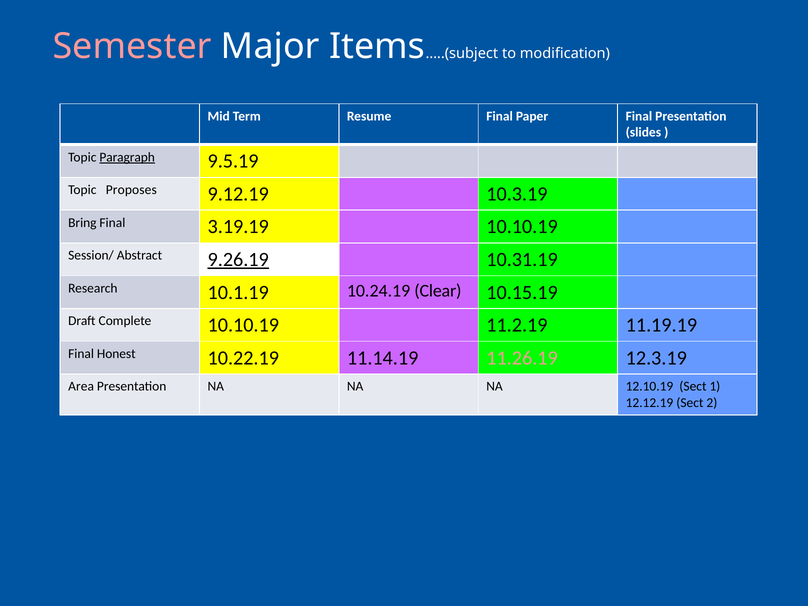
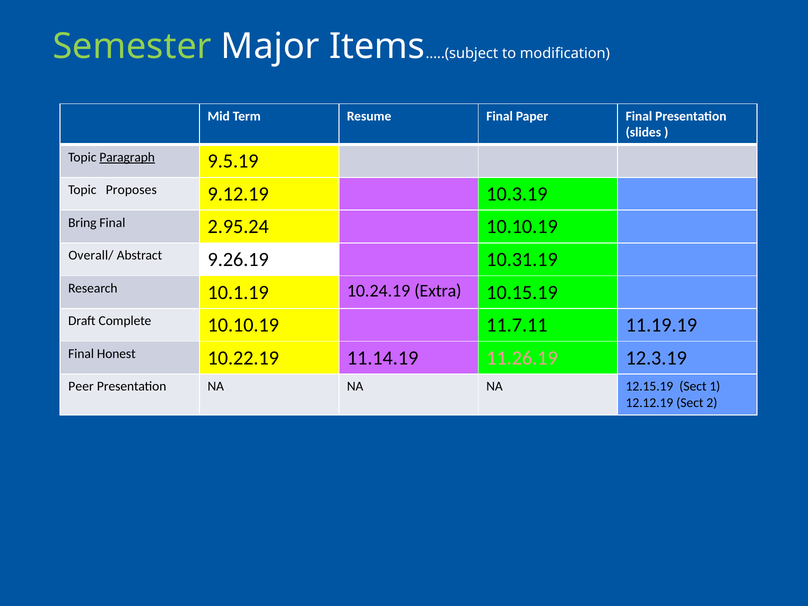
Semester colour: pink -> light green (132, 46)
3.19.19: 3.19.19 -> 2.95.24 (238, 227)
Session/: Session/ -> Overall/ (91, 255)
9.26.19 underline: present -> none (238, 260)
Clear: Clear -> Extra (438, 291)
11.2.19: 11.2.19 -> 11.7.11 (517, 325)
Area: Area -> Peer (81, 386)
12.10.19: 12.10.19 -> 12.15.19 (649, 386)
